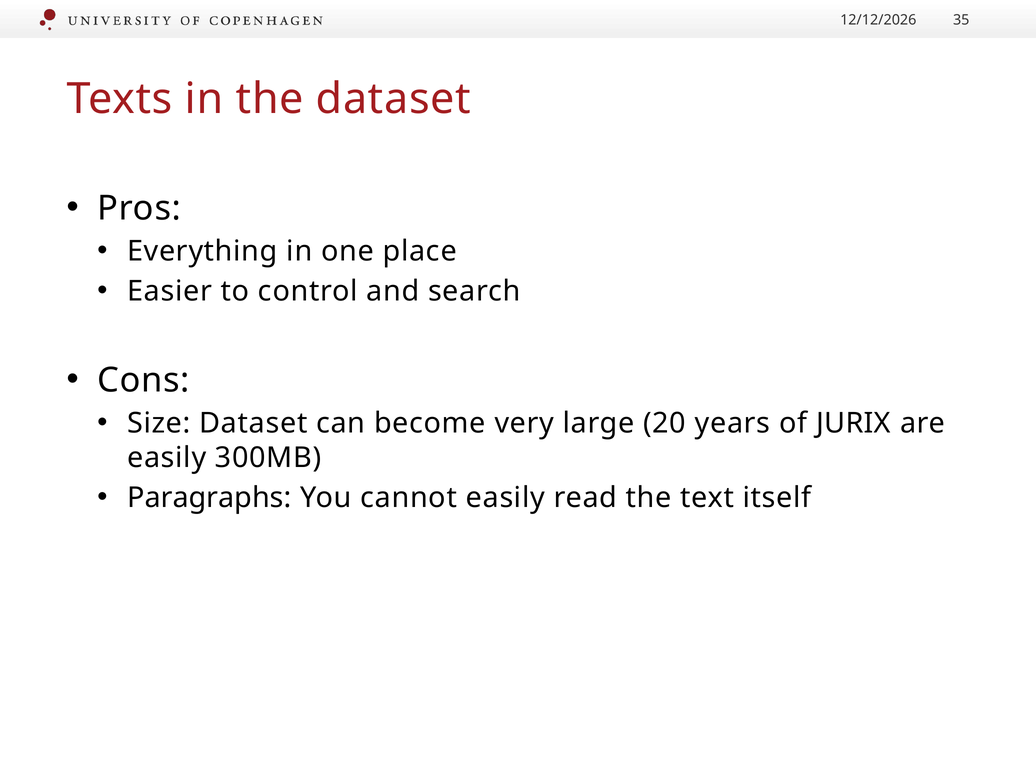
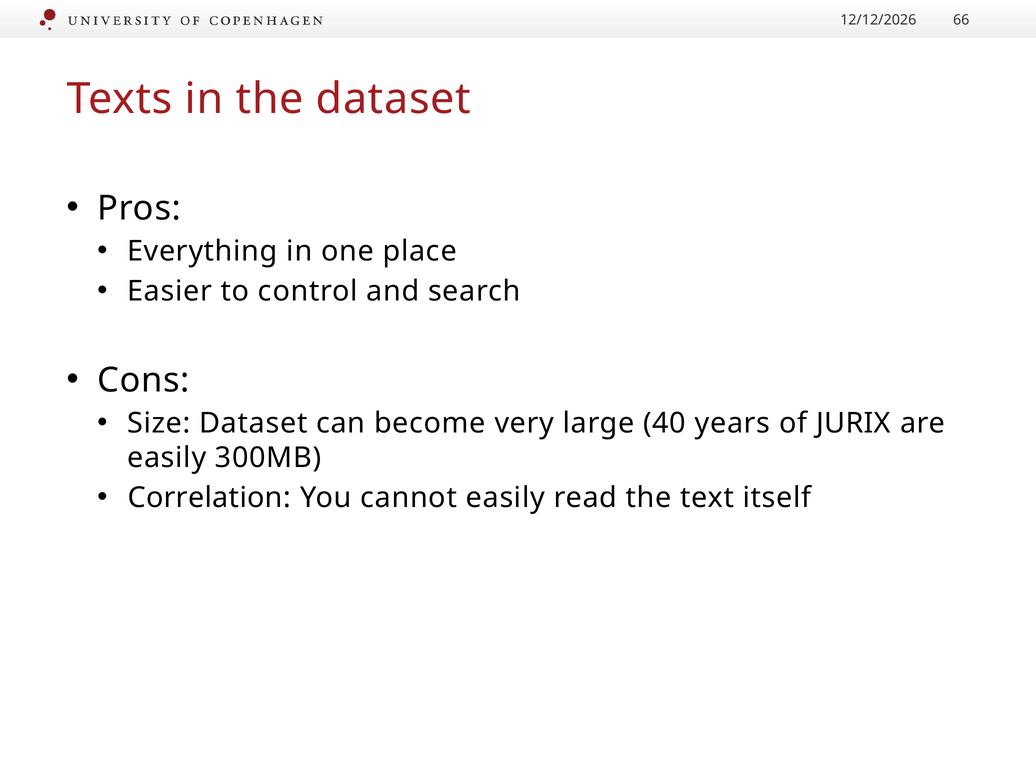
35: 35 -> 66 (961, 20)
20: 20 -> 40 (664, 423)
Paragraphs: Paragraphs -> Correlation (209, 498)
